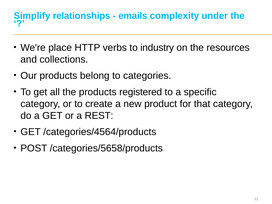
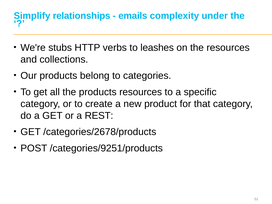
place: place -> stubs (60, 48)
industry: industry -> leashes (157, 48)
products registered: registered -> resources (141, 92)
/categories/4564/products: /categories/4564/products -> /categories/2678/products (100, 132)
/categories/5658/products: /categories/5658/products -> /categories/9251/products (106, 148)
